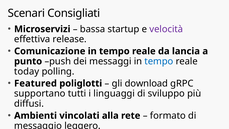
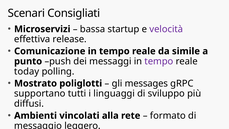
lancia: lancia -> simile (186, 51)
tempo colour: blue -> purple (159, 61)
Featured: Featured -> Mostrato (36, 83)
download: download -> messages (146, 83)
